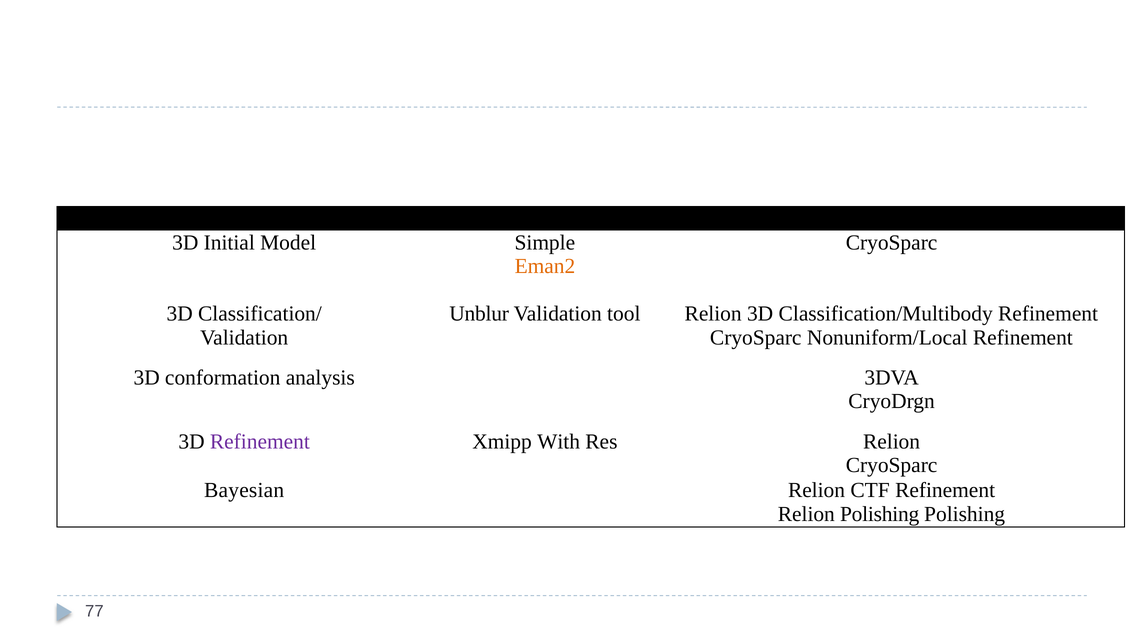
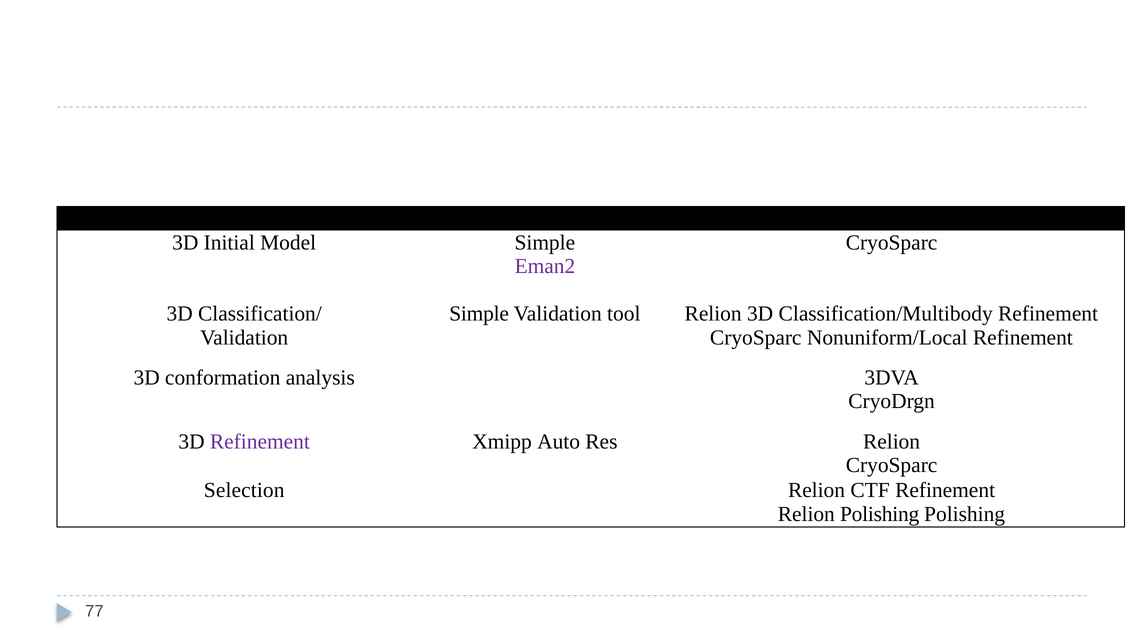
Eman2 colour: orange -> purple (545, 266)
Unblur: Unblur -> Simple (479, 314)
With: With -> Auto (559, 442)
Bayesian: Bayesian -> Selection (244, 491)
